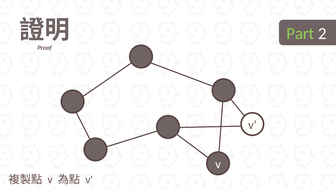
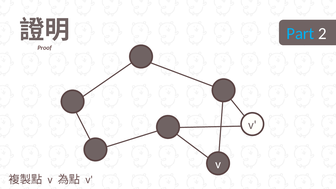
Part colour: light green -> light blue (300, 34)
